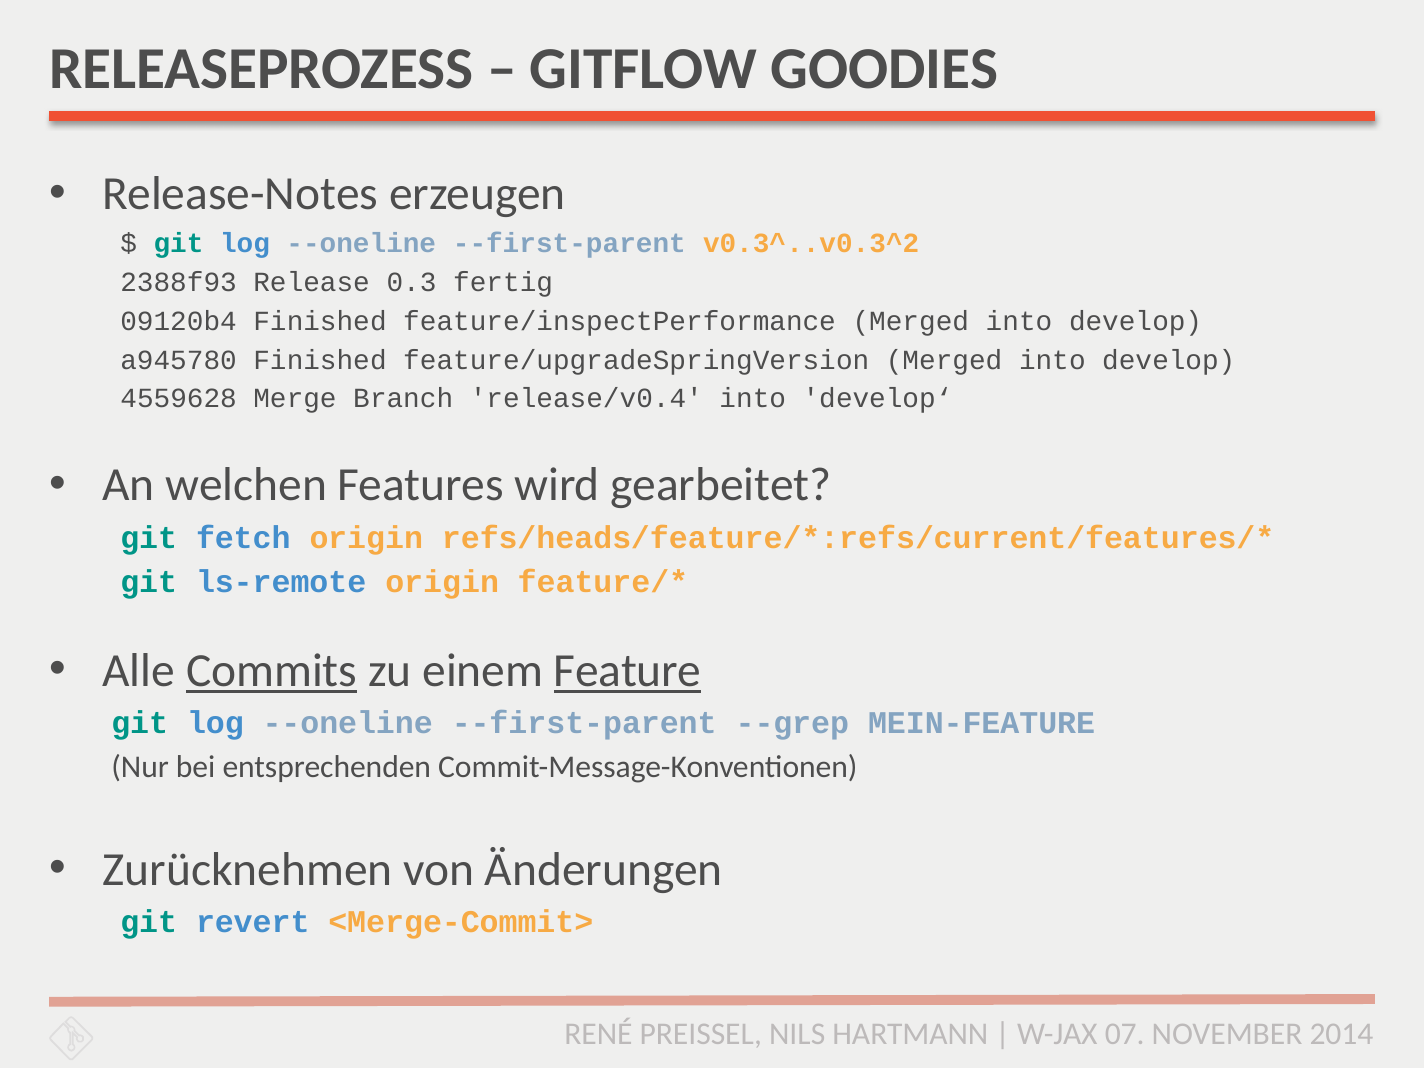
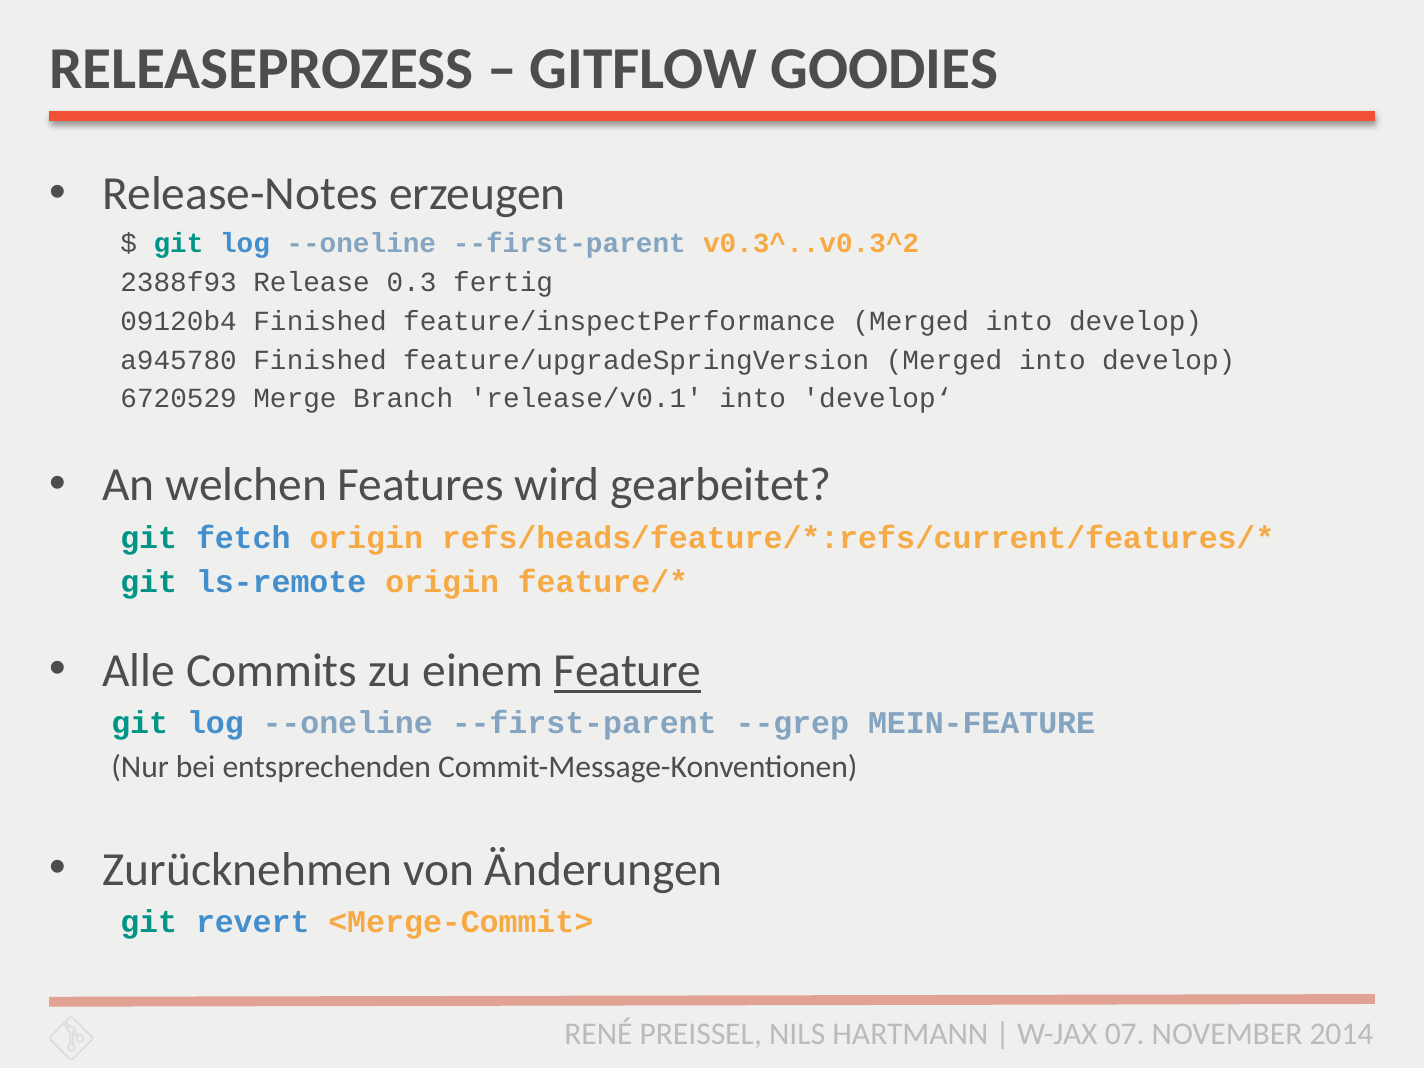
4559628: 4559628 -> 6720529 (179, 399)
release/v0.4: release/v0.4 -> release/v0.1 (586, 399)
Commits underline: present -> none (272, 671)
